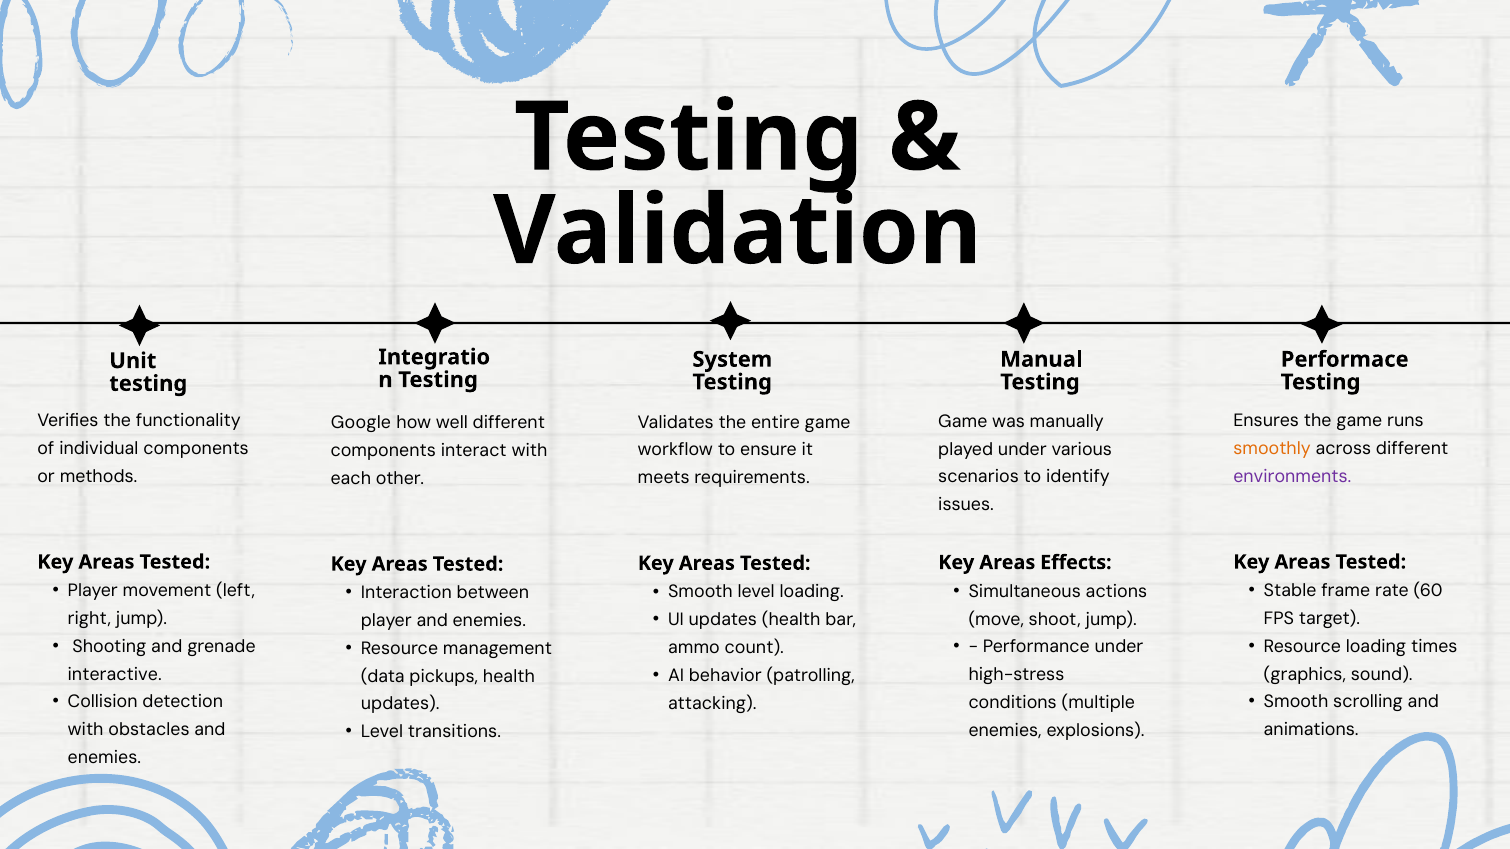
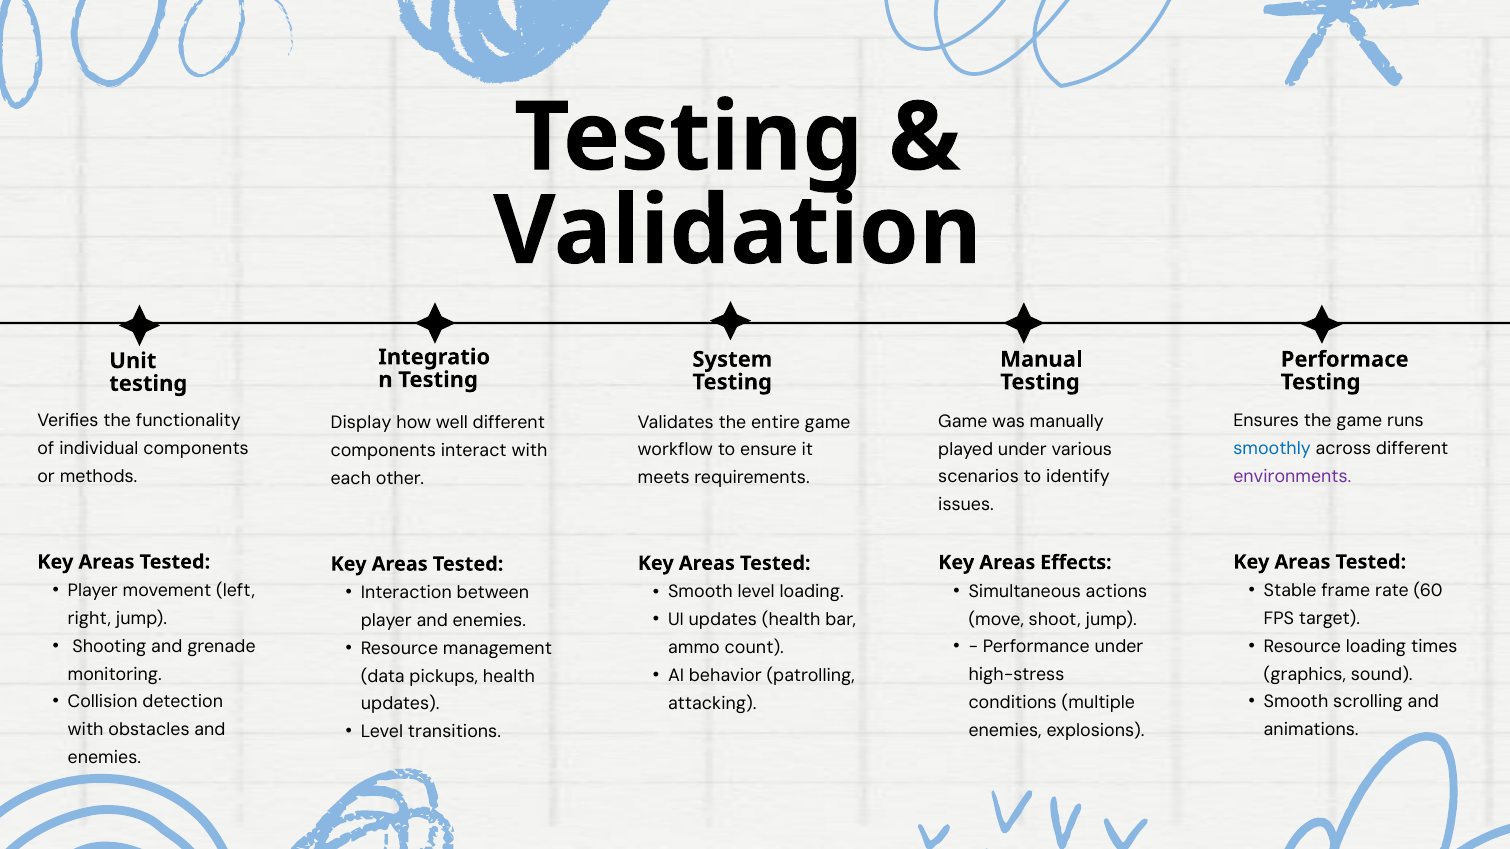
Google: Google -> Display (361, 423)
smoothly colour: orange -> blue (1272, 449)
interactive: interactive -> monitoring (115, 674)
